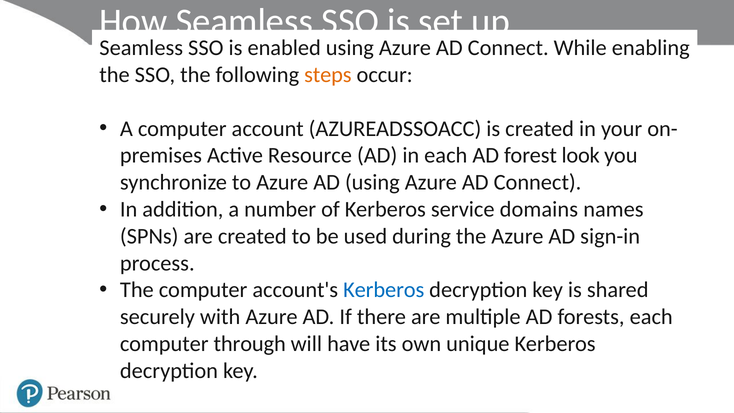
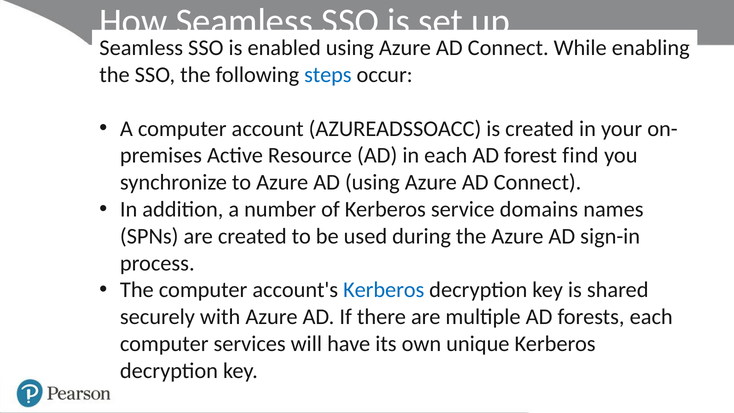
steps colour: orange -> blue (328, 75)
look: look -> find (580, 155)
through: through -> services (250, 344)
